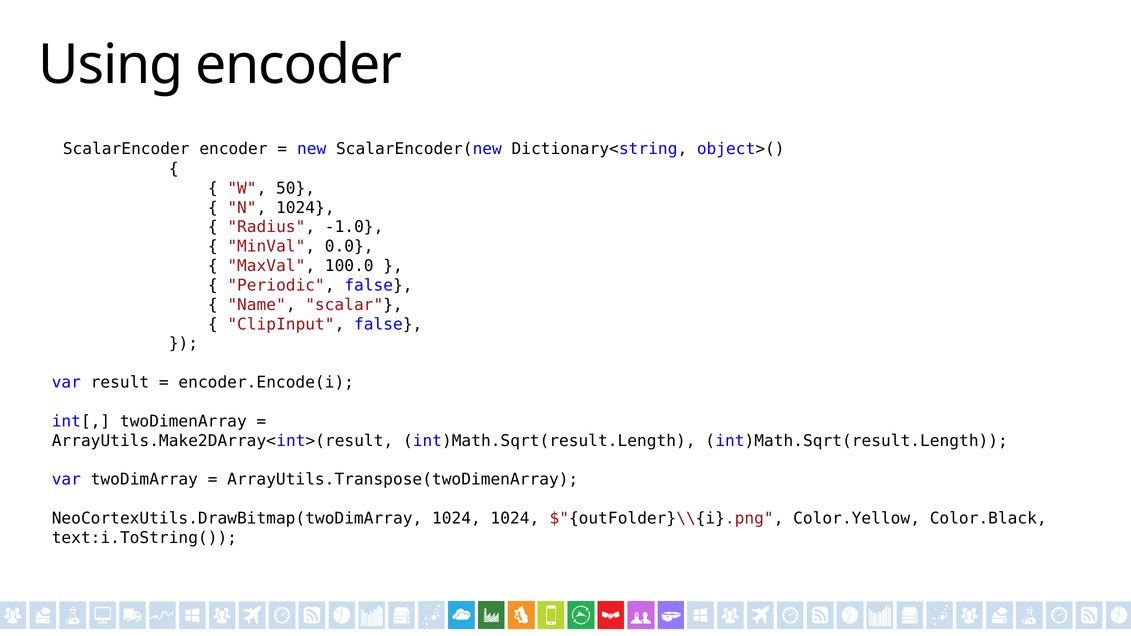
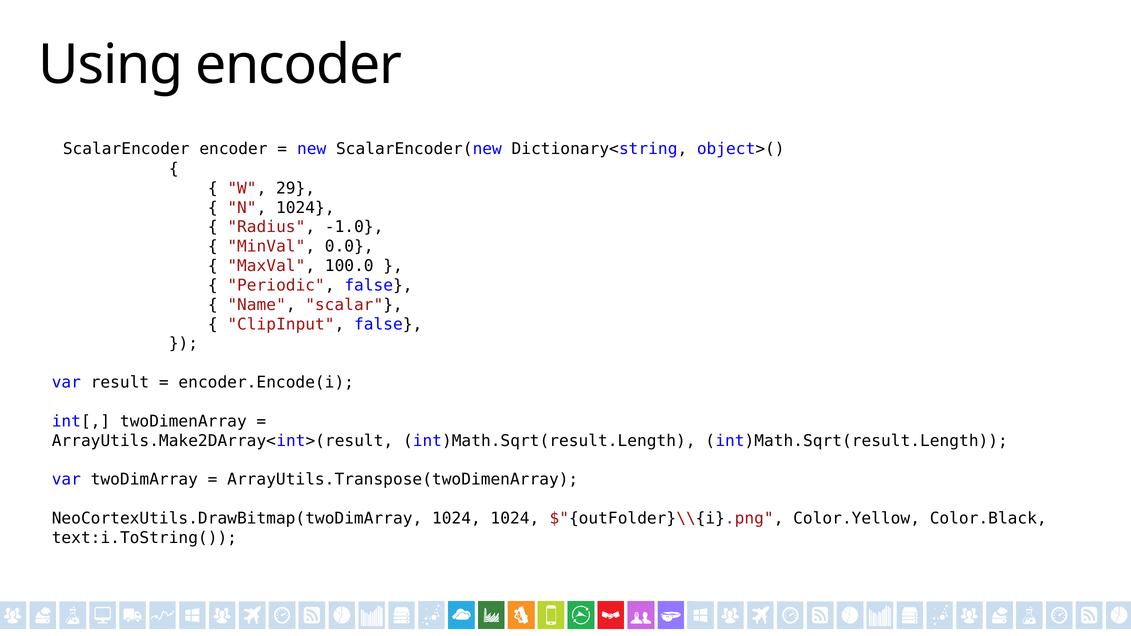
50: 50 -> 29 (296, 188)
